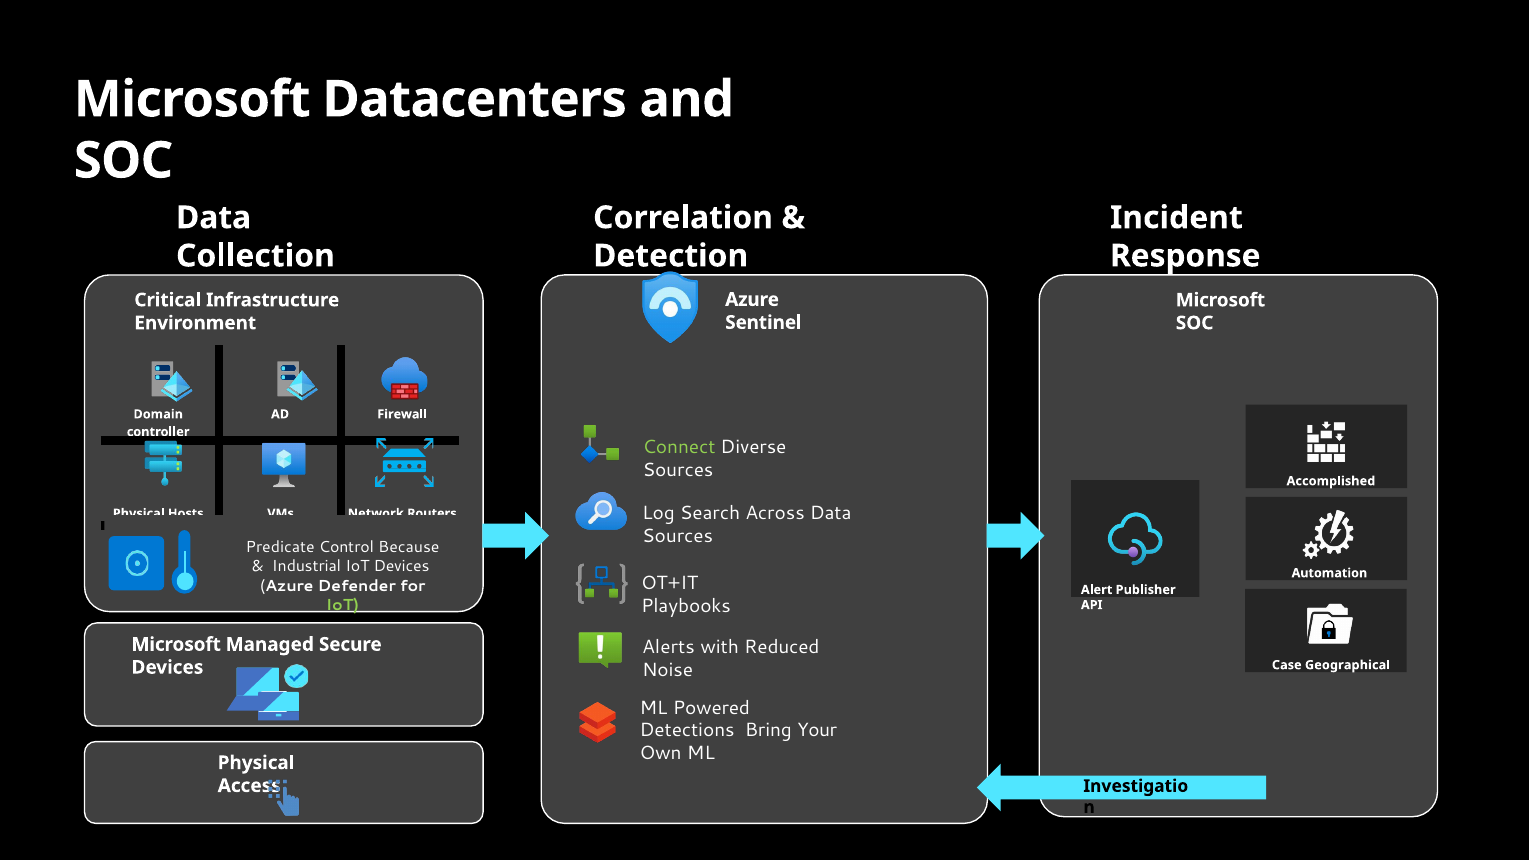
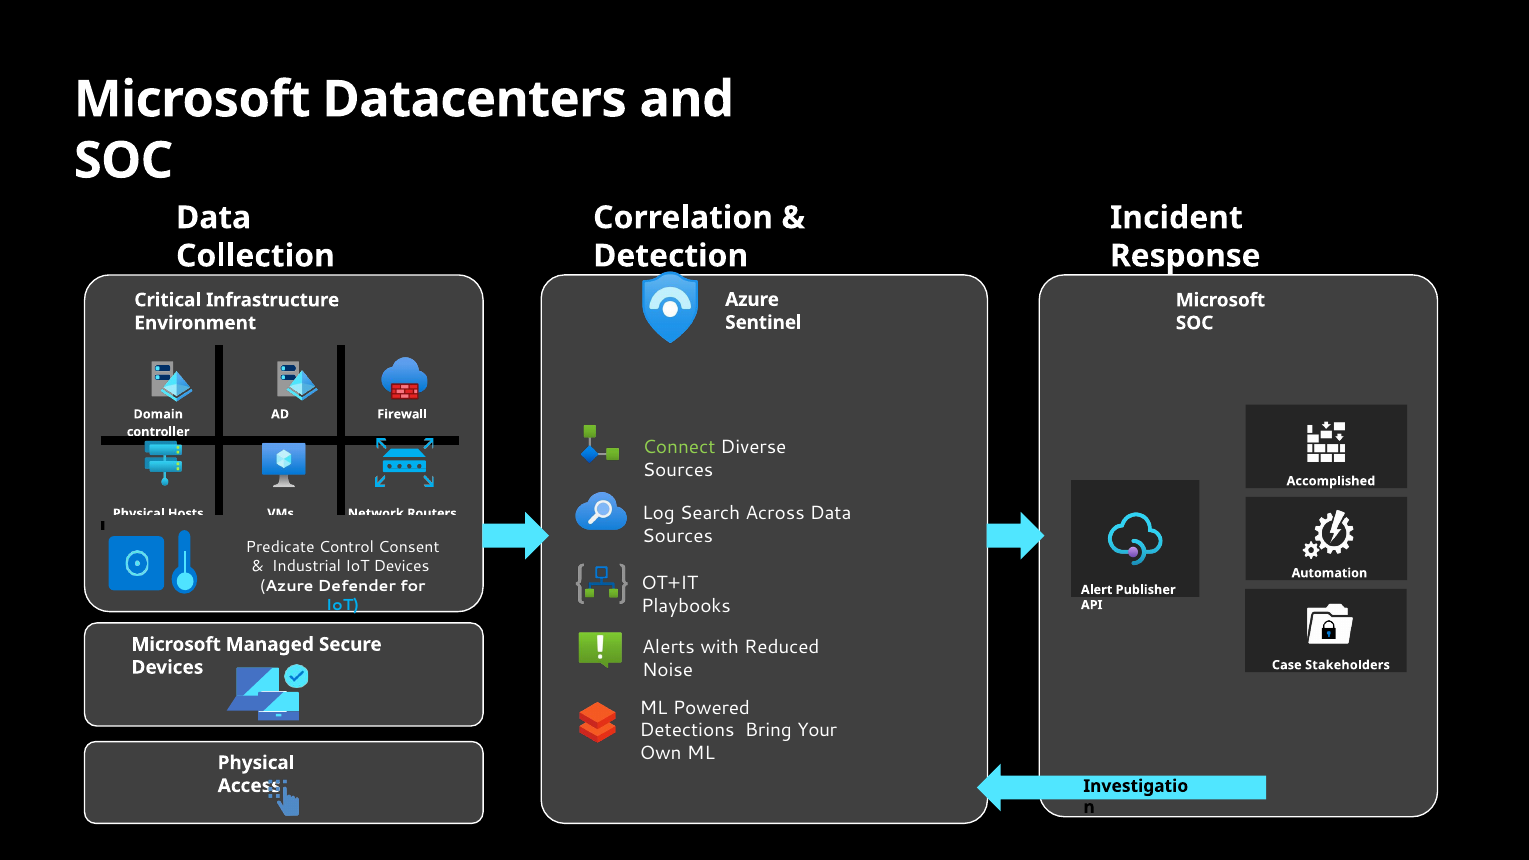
Because: Because -> Consent (409, 548)
IoT colour: light green -> light blue (343, 605)
Geographical: Geographical -> Stakeholders (1347, 665)
